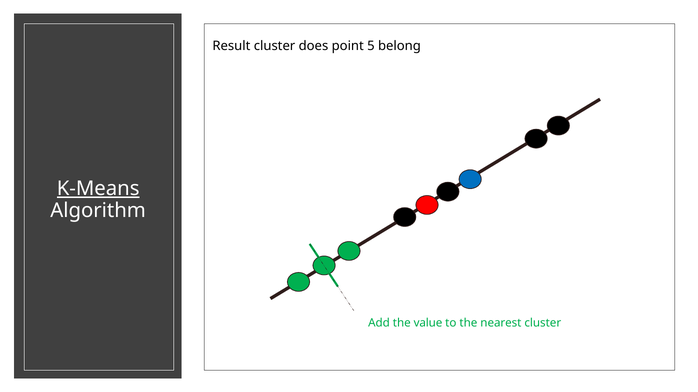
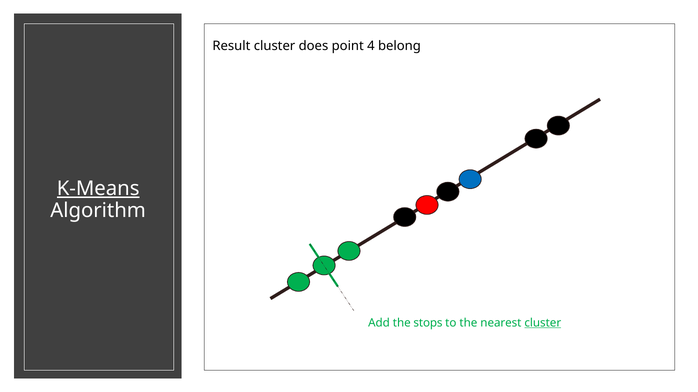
5: 5 -> 4 (371, 46)
value: value -> stops (428, 323)
cluster underline: none -> present (543, 323)
